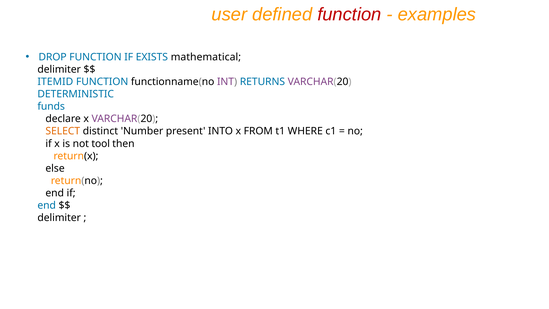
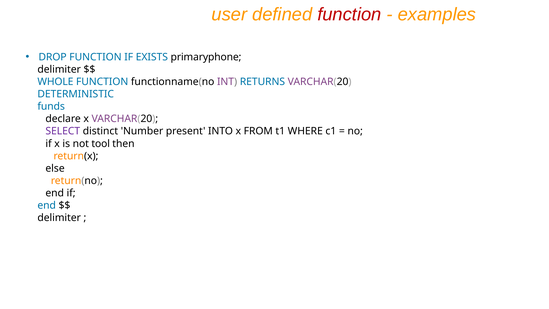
mathematical: mathematical -> primaryphone (206, 57)
ITEMID: ITEMID -> WHOLE (55, 82)
SELECT colour: orange -> purple (63, 131)
